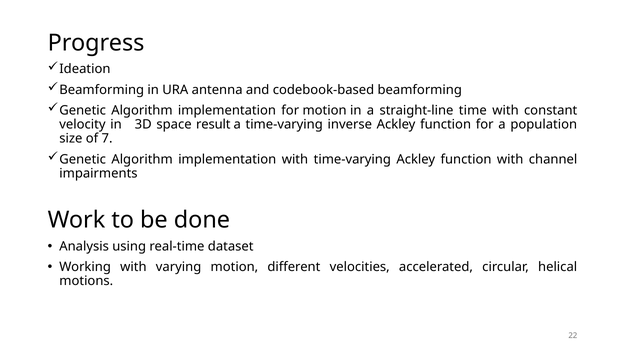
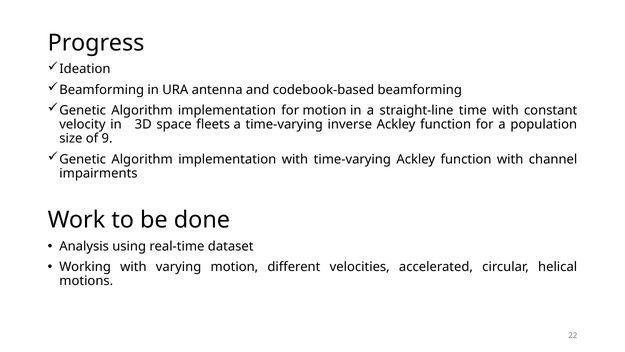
result: result -> fleets (213, 124)
7: 7 -> 9 (107, 138)
